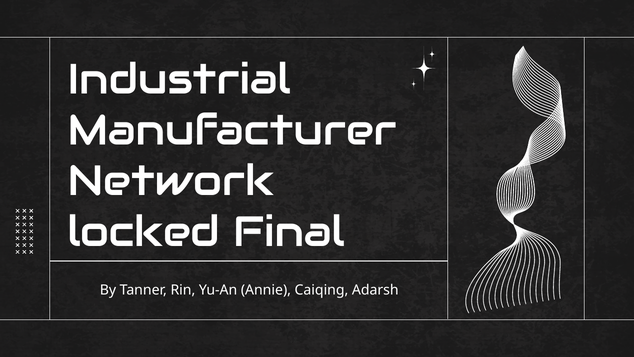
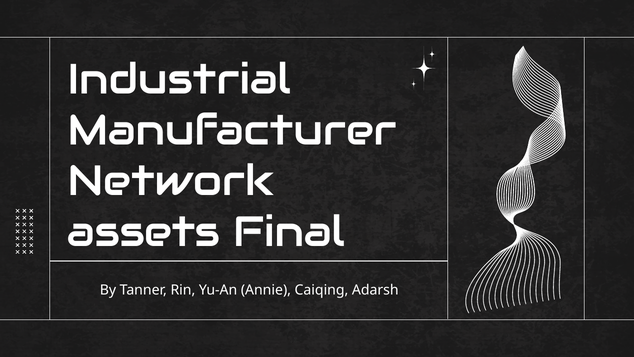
locked: locked -> assets (144, 232)
